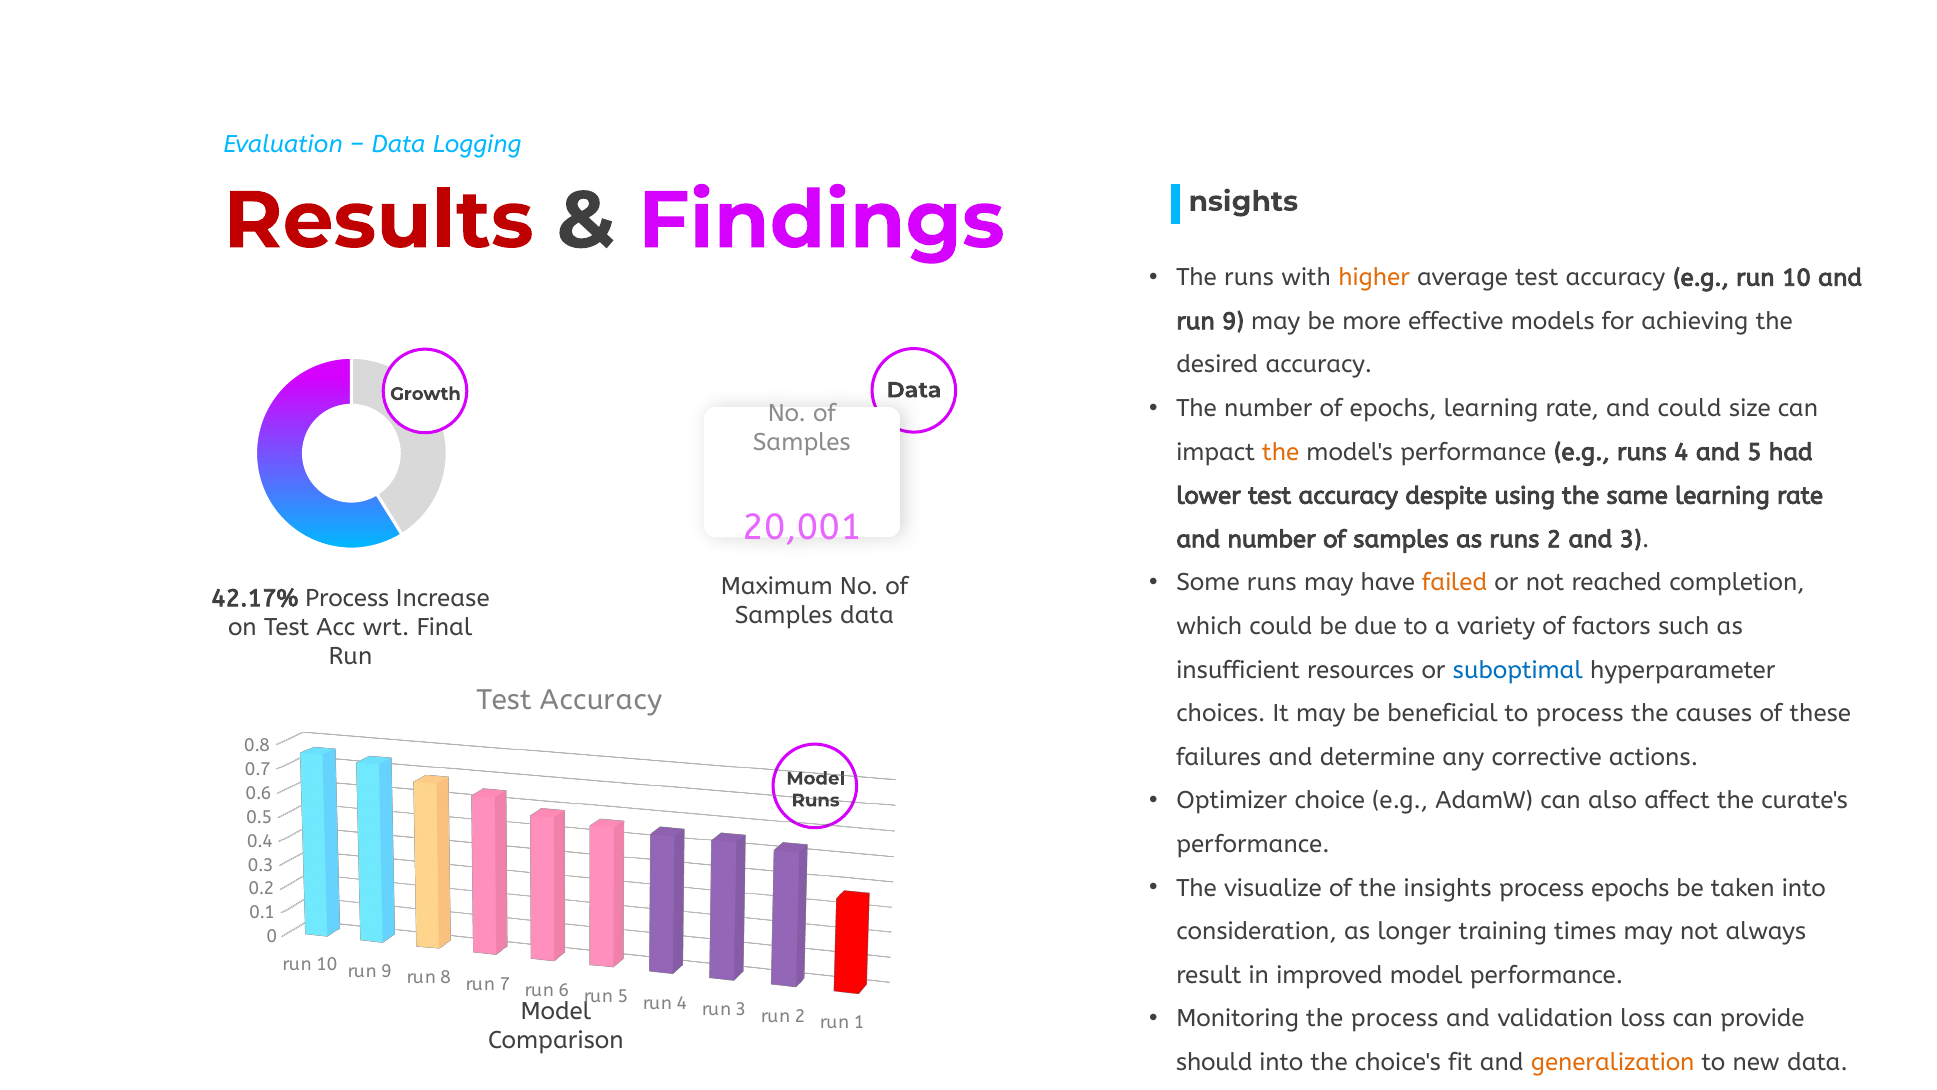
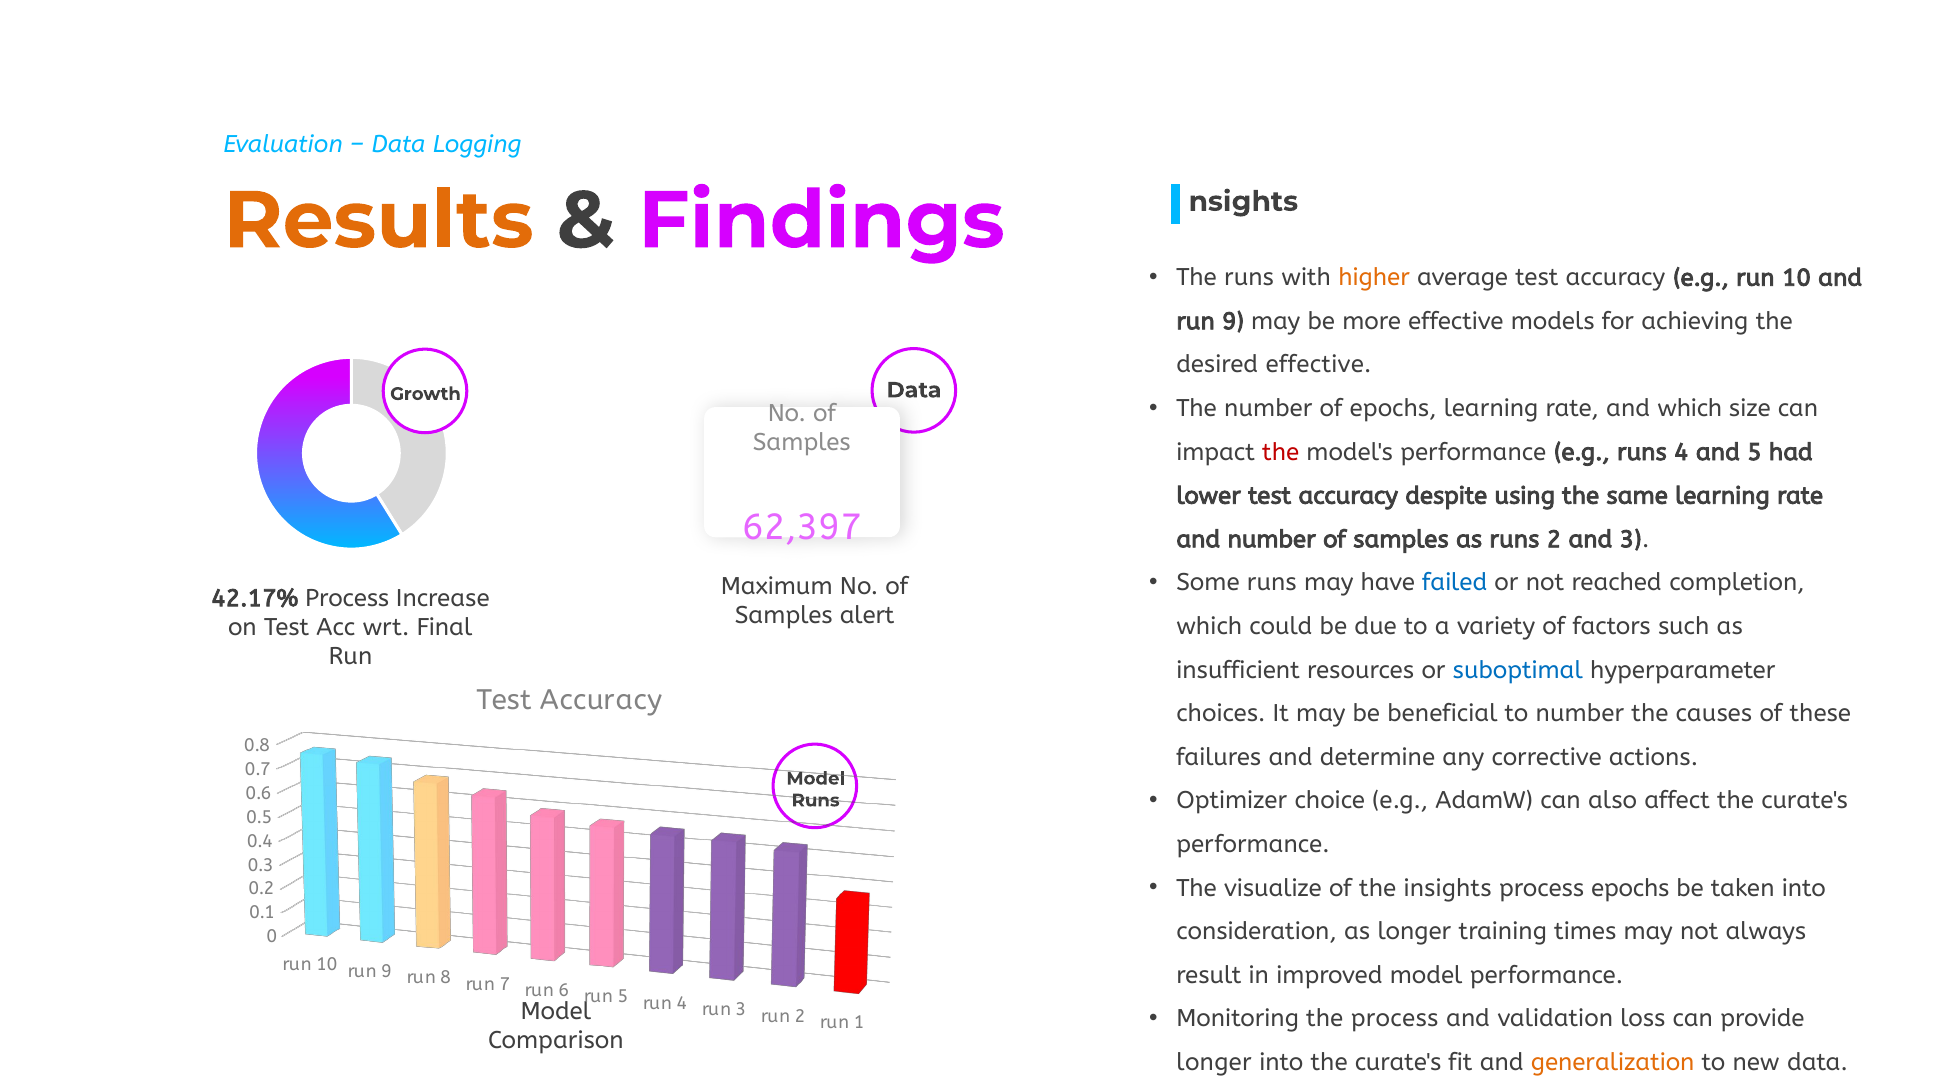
Results colour: red -> orange (379, 221)
desired accuracy: accuracy -> effective (1319, 365)
and could: could -> which (1690, 408)
the colour: orange -> red (1281, 452)
20,001: 20,001 -> 62,397 (802, 528)
failed colour: orange -> blue (1455, 583)
Samples data: data -> alert (867, 615)
to process: process -> number (1580, 713)
should: should -> longer (1214, 1062)
into the choice's: choice's -> curate's (1398, 1062)
